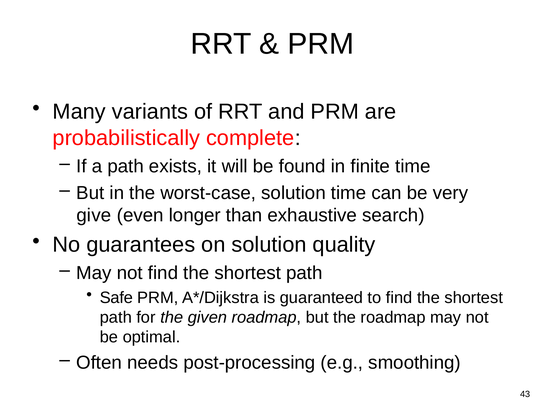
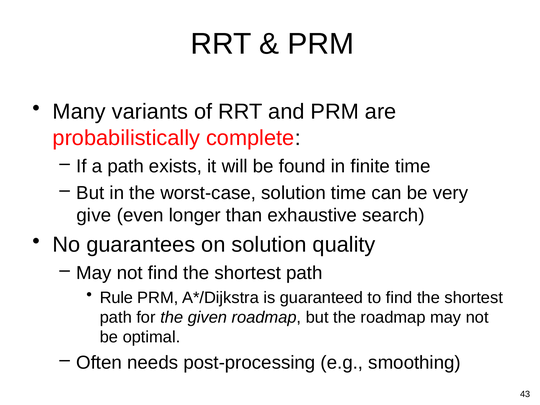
Safe: Safe -> Rule (116, 298)
